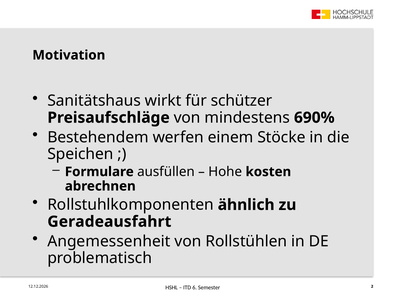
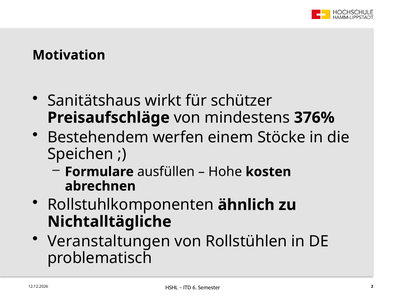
690%: 690% -> 376% (314, 118)
Geradeausfahrt: Geradeausfahrt -> Nichtalltägliche (109, 222)
Angemessenheit: Angemessenheit -> Veranstaltungen (109, 241)
